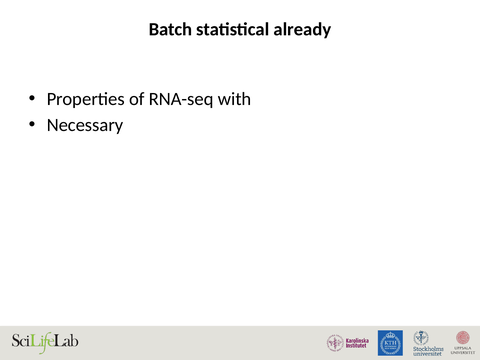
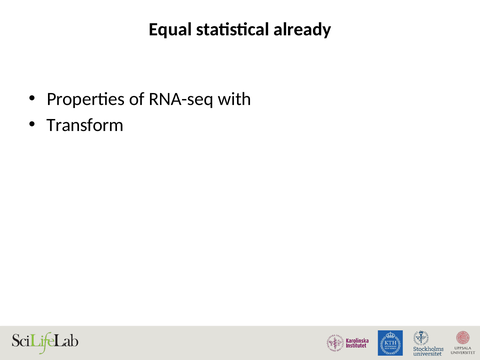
Batch: Batch -> Equal (170, 29)
Necessary: Necessary -> Transform (85, 125)
